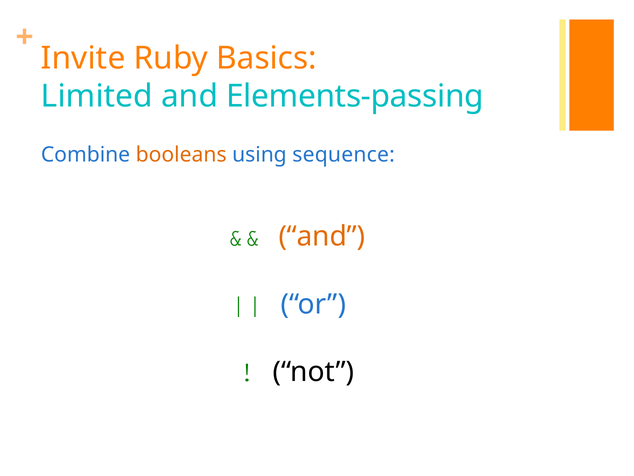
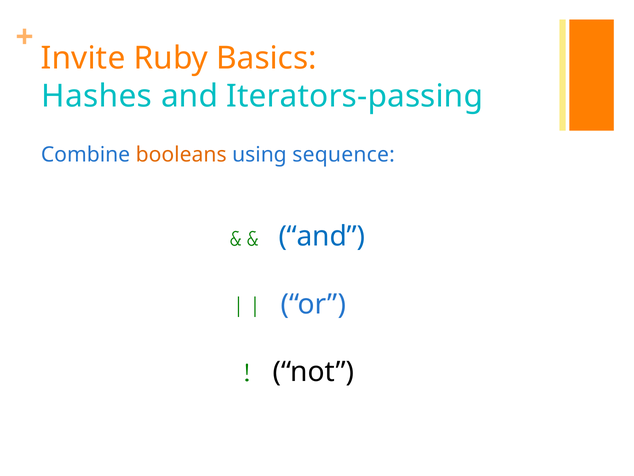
Limited: Limited -> Hashes (97, 96)
Elements-passing: Elements-passing -> Iterators-passing (355, 96)
and colour: orange -> blue (322, 236)
